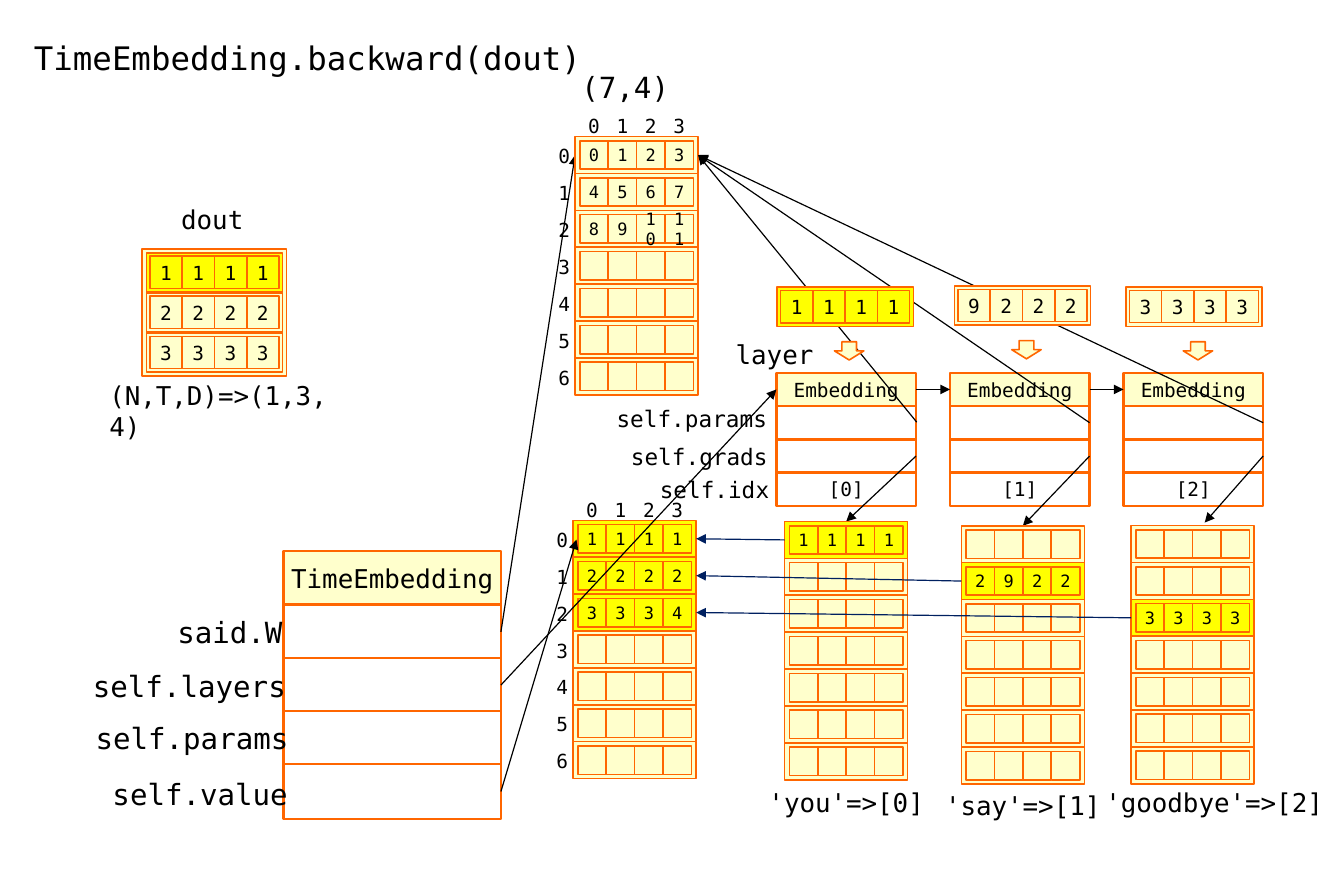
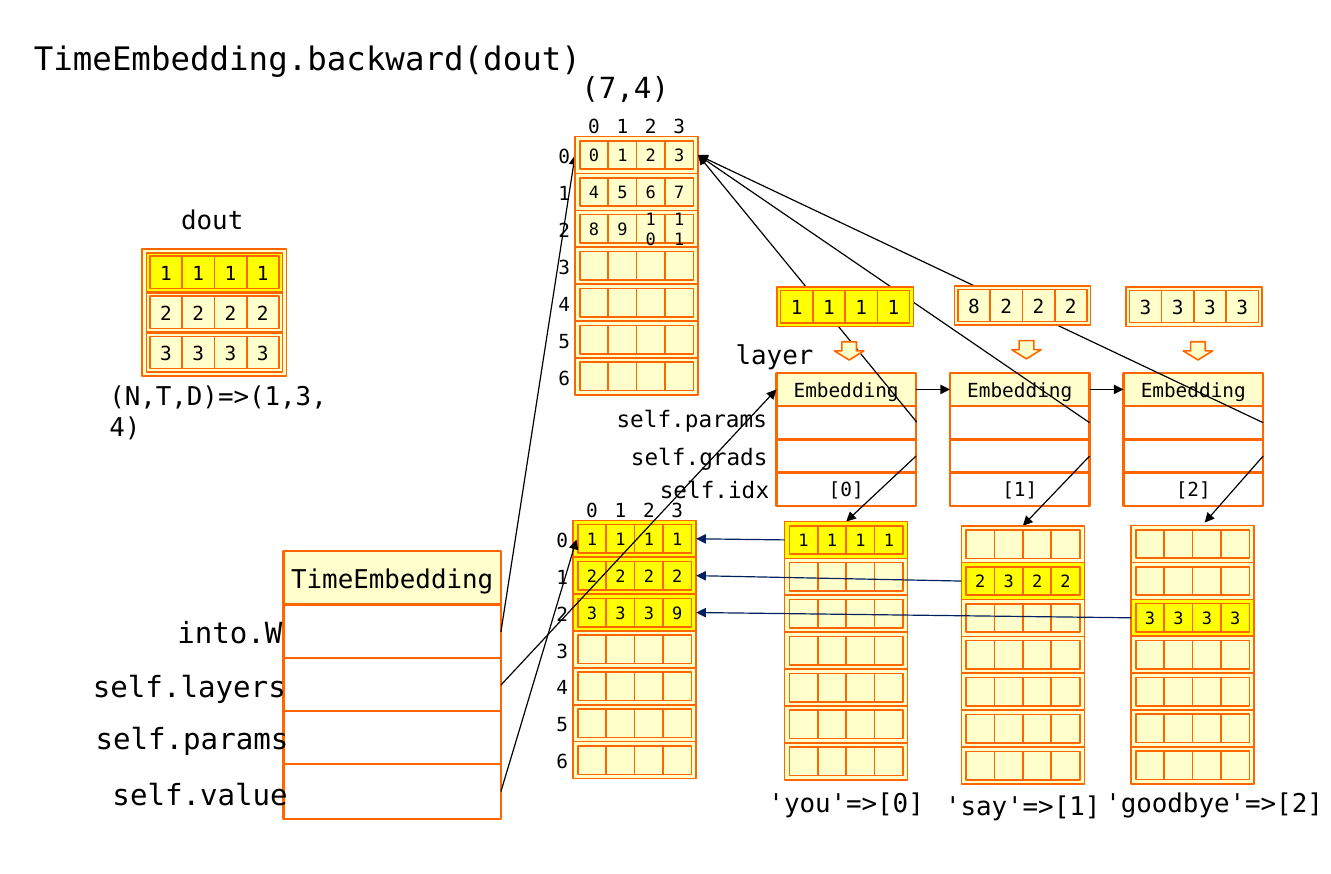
1 9: 9 -> 8 (974, 307)
9: 9 -> 3 (1009, 582)
3 3 4: 4 -> 9 (677, 614)
said.W: said.W -> into.W (230, 634)
